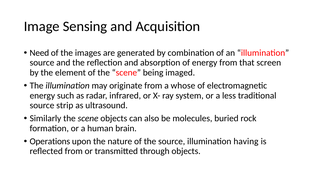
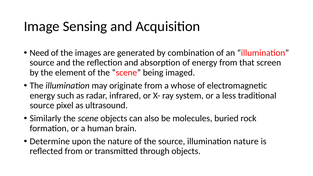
strip: strip -> pixel (65, 105)
Operations: Operations -> Determine (50, 141)
illumination having: having -> nature (246, 141)
